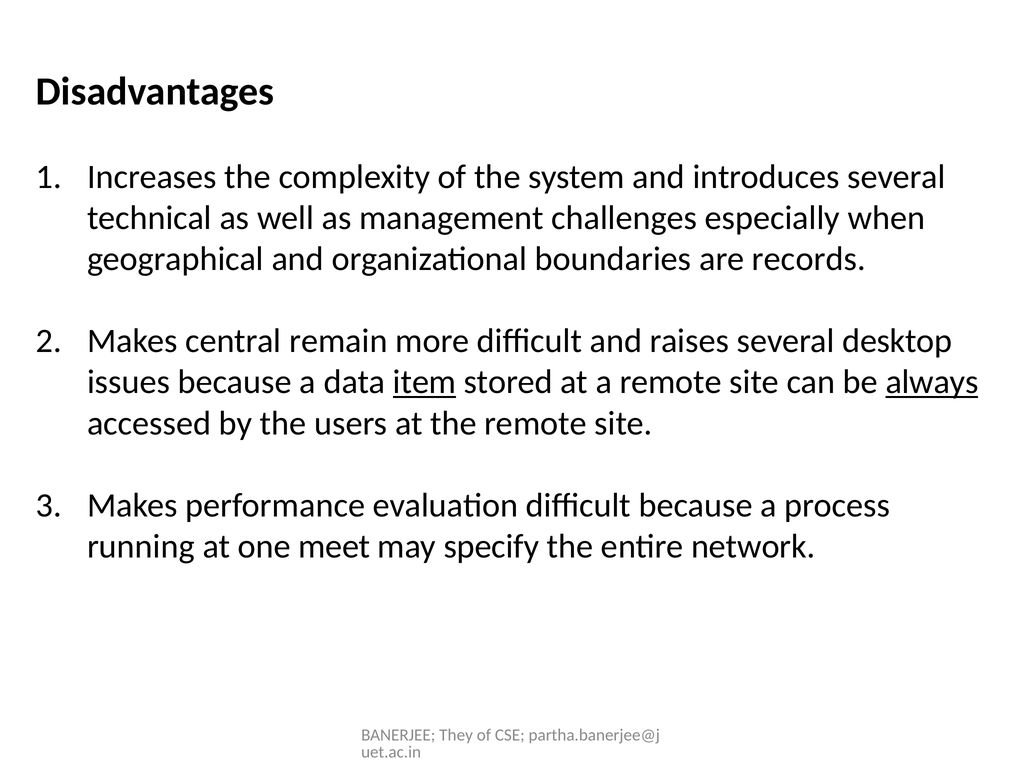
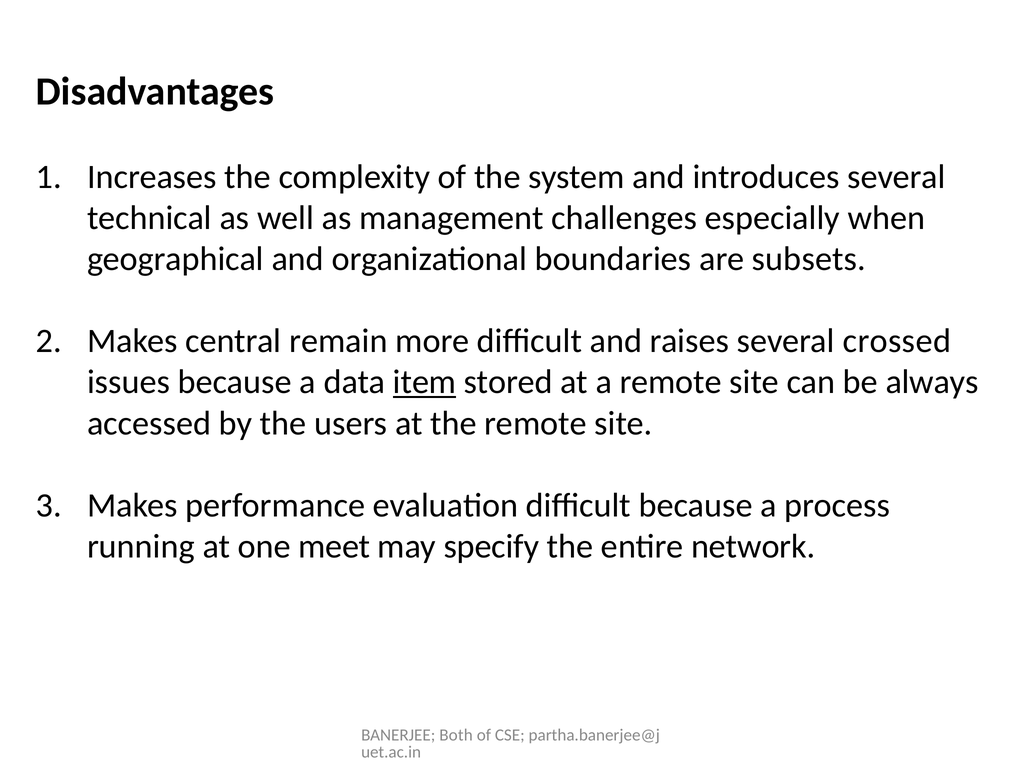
records: records -> subsets (809, 259)
desktop: desktop -> crossed (897, 341)
always underline: present -> none (932, 382)
They: They -> Both (456, 735)
